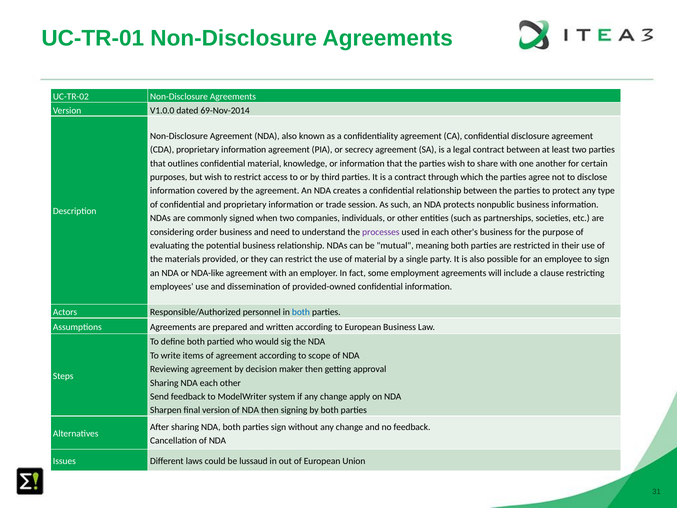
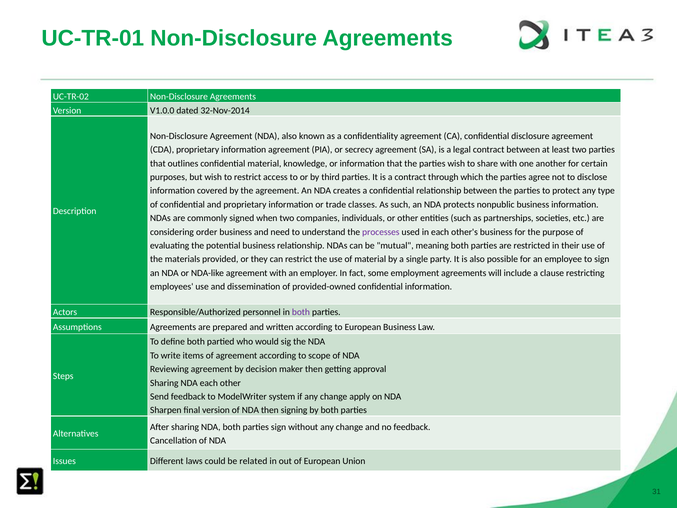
69-Nov-2014: 69-Nov-2014 -> 32-Nov-2014 (225, 110)
session: session -> classes (363, 204)
both colour: blue -> purple (301, 312)
lussaud: lussaud -> related (253, 461)
